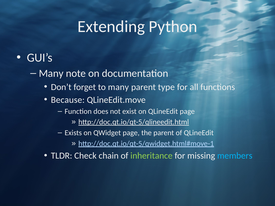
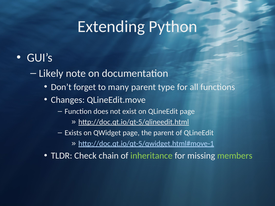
Many: Many -> Likely (51, 73)
Because: Because -> Changes (68, 100)
members colour: light blue -> light green (235, 156)
